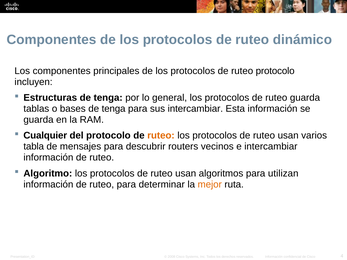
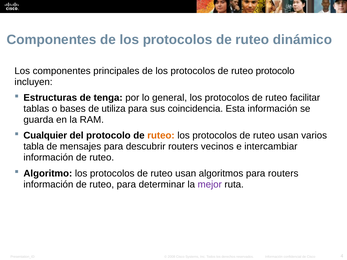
ruteo guarda: guarda -> facilitar (305, 98)
bases de tenga: tenga -> utiliza (114, 109)
sus intercambiar: intercambiar -> coincidencia (195, 109)
para utilizan: utilizan -> routers (283, 174)
mejor colour: orange -> purple (210, 185)
